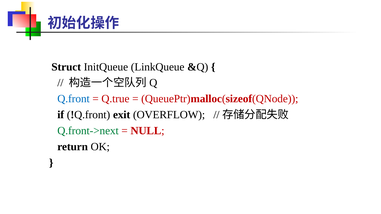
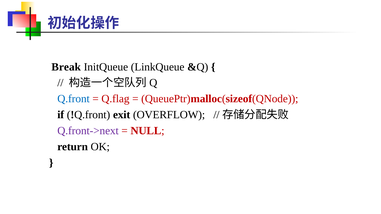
Struct: Struct -> Break (66, 67)
Q.true: Q.true -> Q.flag (115, 99)
Q.front->next colour: green -> purple (88, 131)
